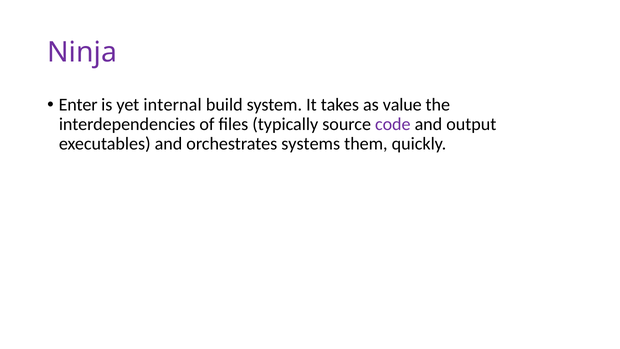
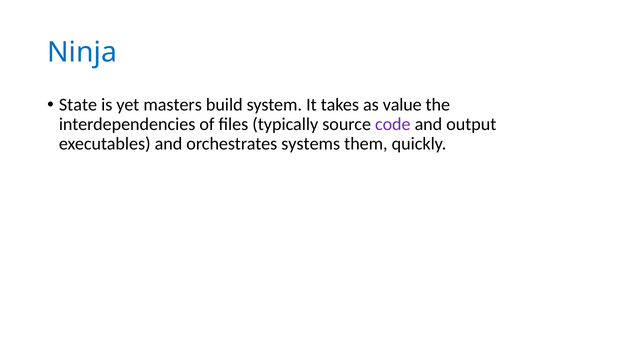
Ninja colour: purple -> blue (82, 52)
Enter: Enter -> State (78, 105)
internal: internal -> masters (173, 105)
